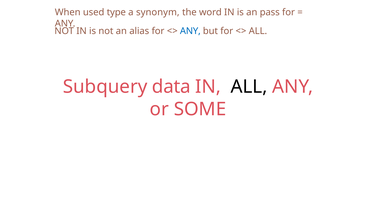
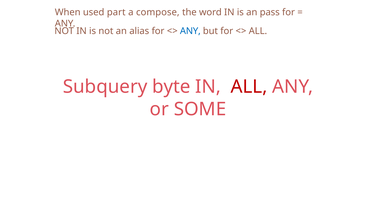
type: type -> part (116, 12)
synonym: synonym -> compose (158, 12)
data: data -> byte (171, 87)
ALL colour: black -> red (249, 87)
